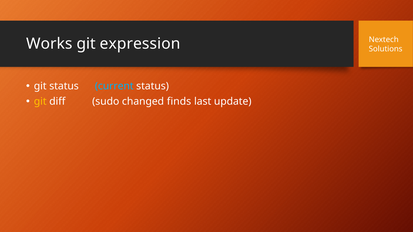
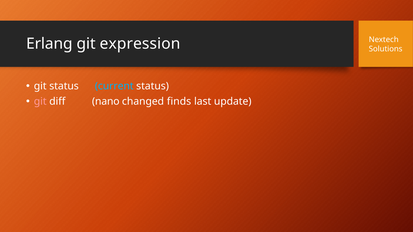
Works: Works -> Erlang (49, 44)
git colour: yellow -> pink (40, 102)
sudo: sudo -> nano (106, 102)
